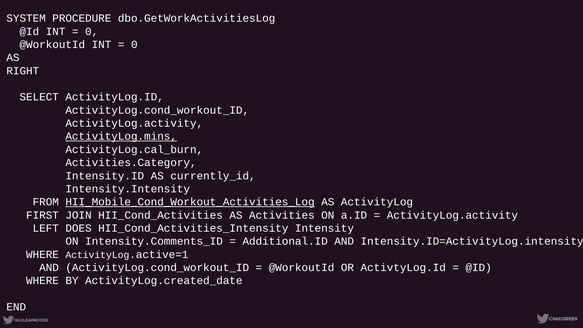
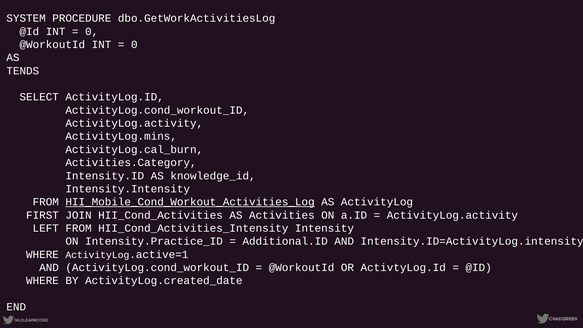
RIGHT: RIGHT -> TENDS (23, 71)
ActivityLog.mins underline: present -> none (121, 136)
currently_id: currently_id -> knowledge_id (213, 176)
LEFT DOES: DOES -> FROM (79, 228)
Intensity.Comments_ID: Intensity.Comments_ID -> Intensity.Practice_ID (154, 241)
